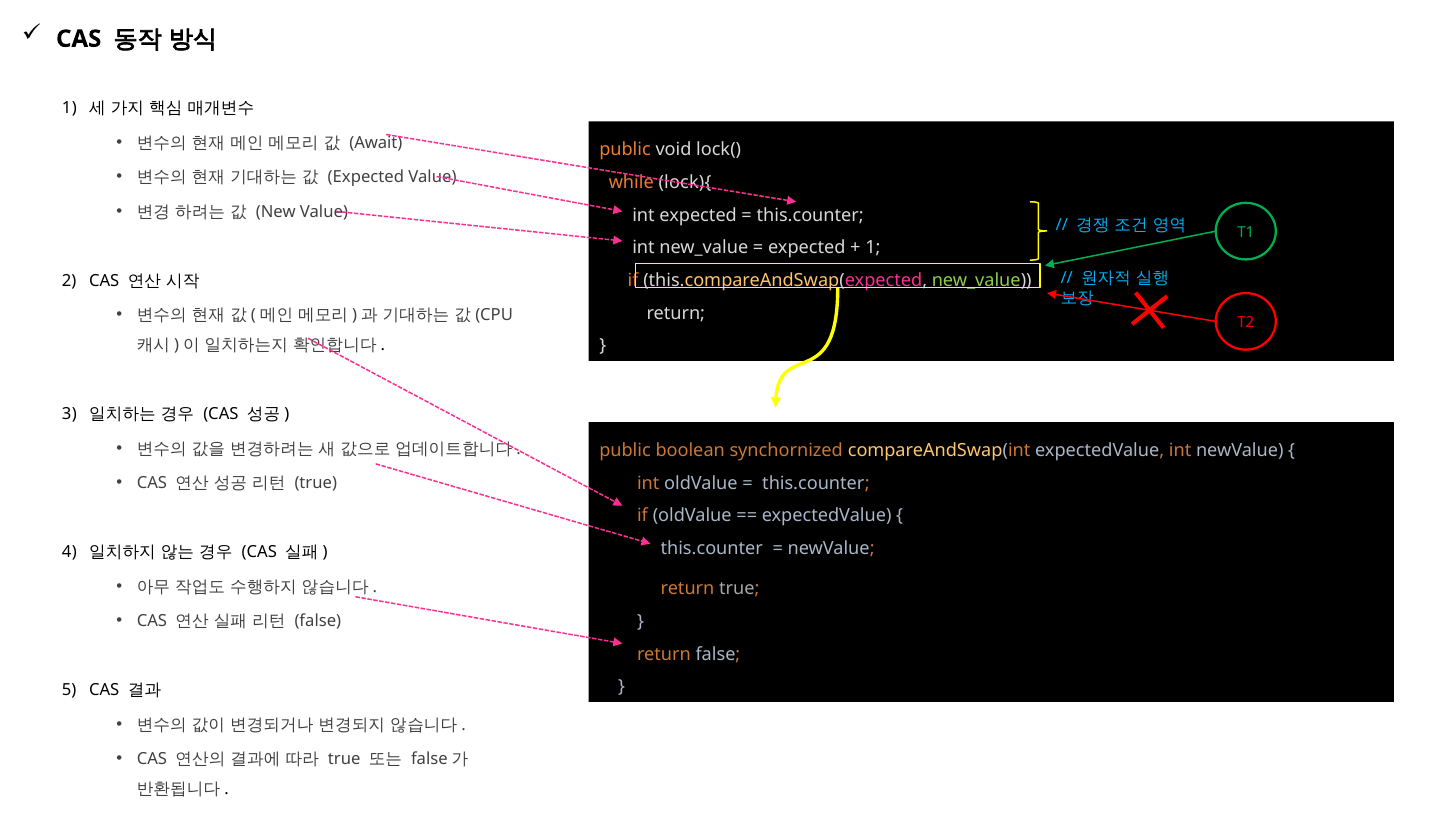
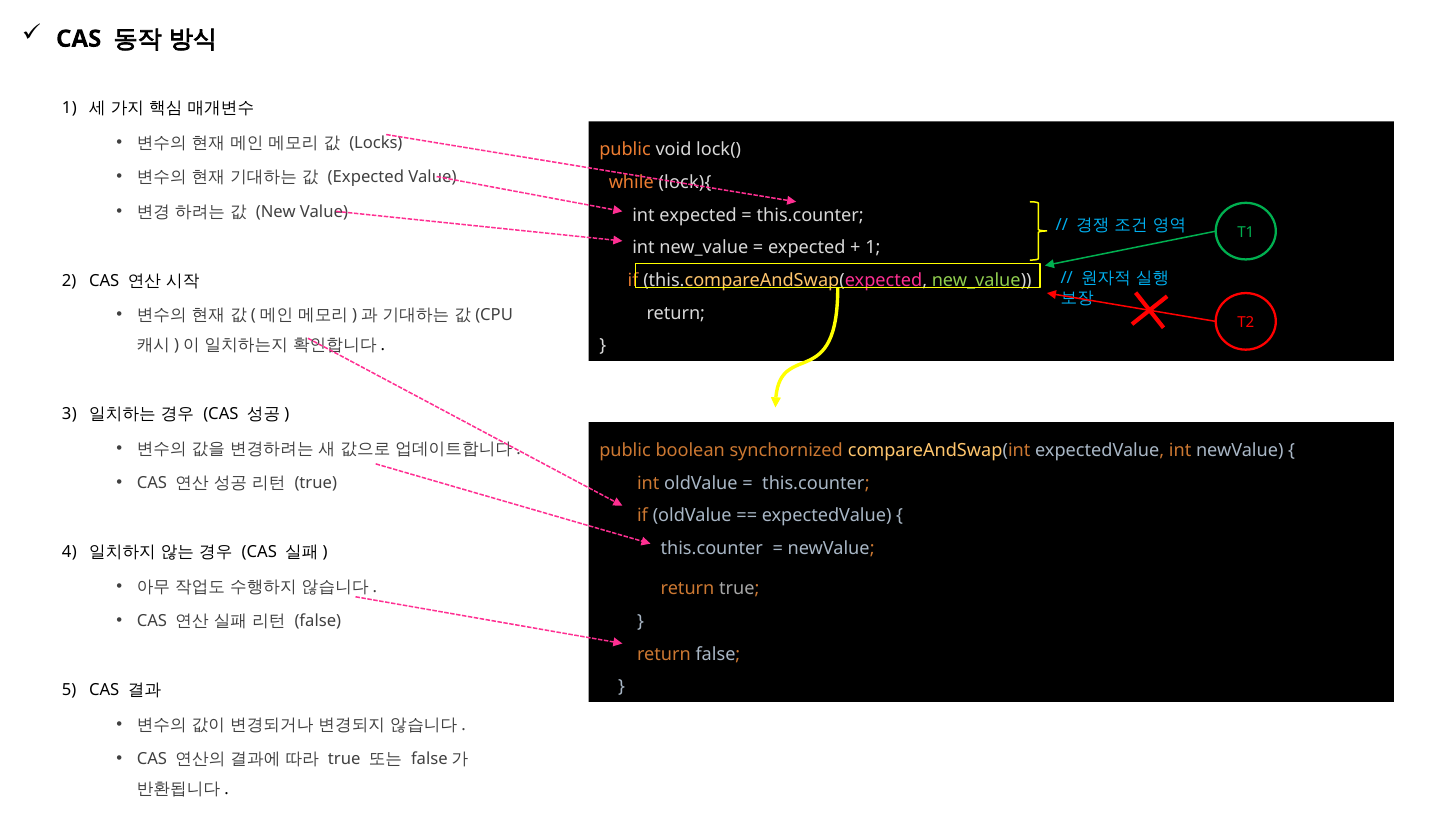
Await: Await -> Locks (376, 142)
